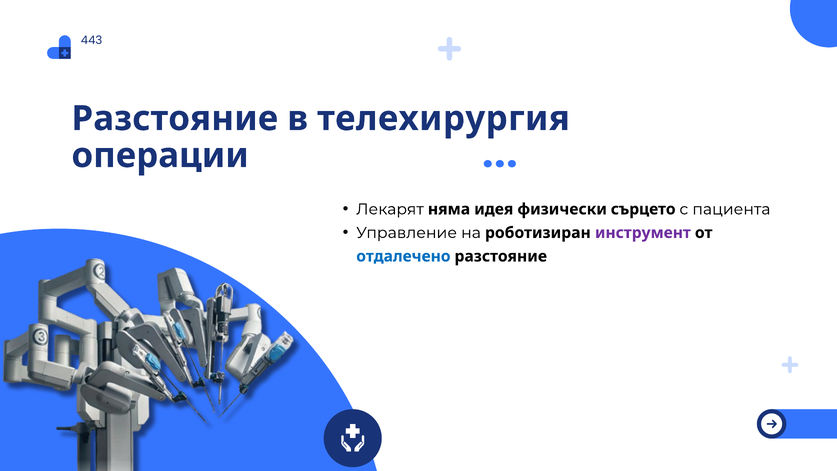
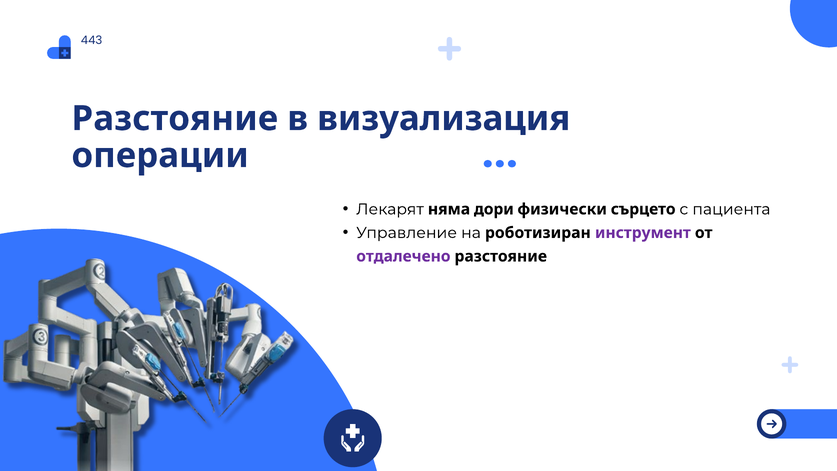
телехирургия: телехирургия -> визуализация (444, 119)
идея: идея -> дори (494, 209)
отдалечено colour: blue -> purple (403, 256)
